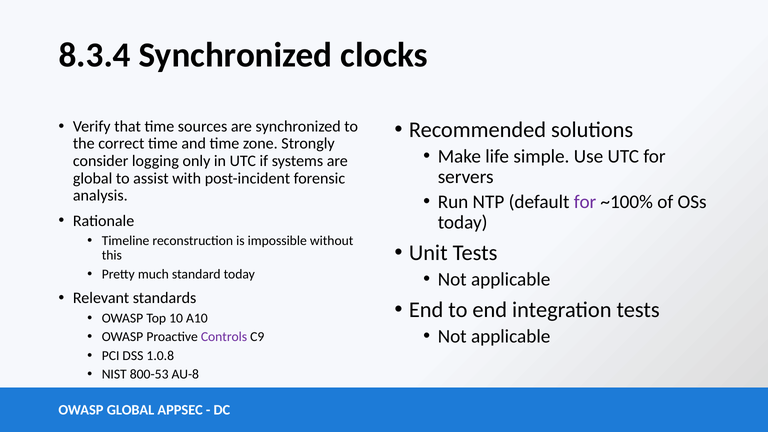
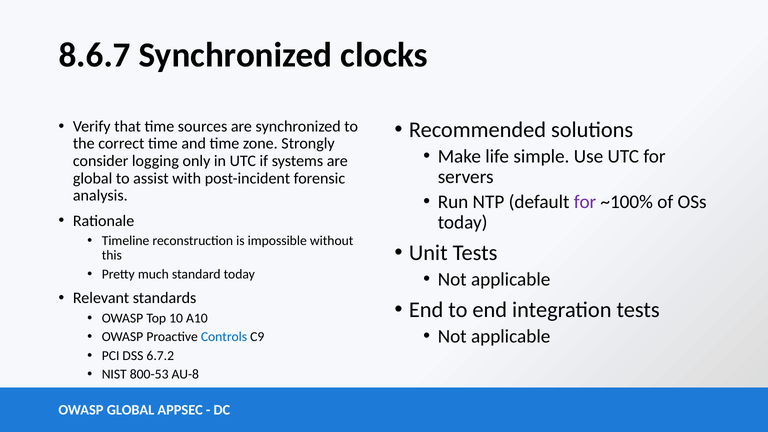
8.3.4: 8.3.4 -> 8.6.7 (95, 55)
Controls colour: purple -> blue (224, 337)
1.0.8: 1.0.8 -> 6.7.2 (160, 356)
